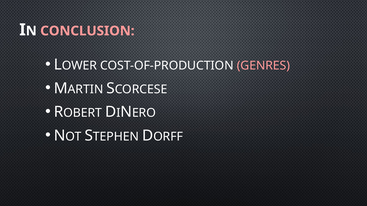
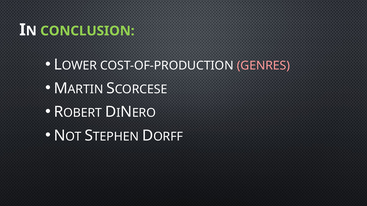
CONCLUSION colour: pink -> light green (87, 31)
